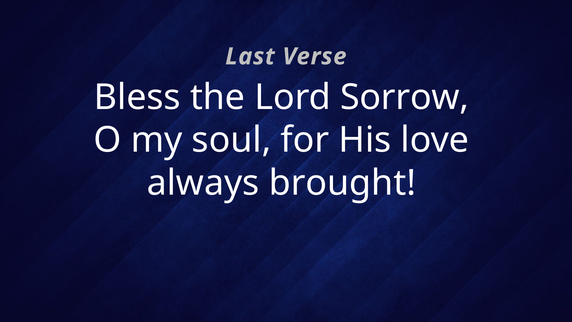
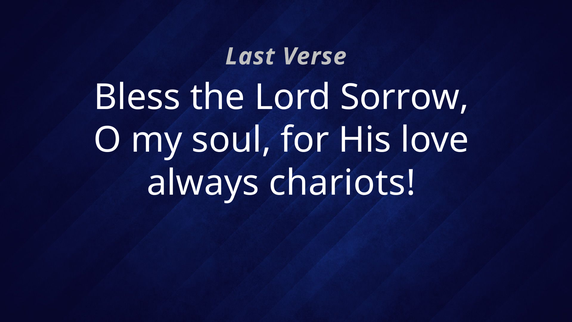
brought: brought -> chariots (342, 183)
